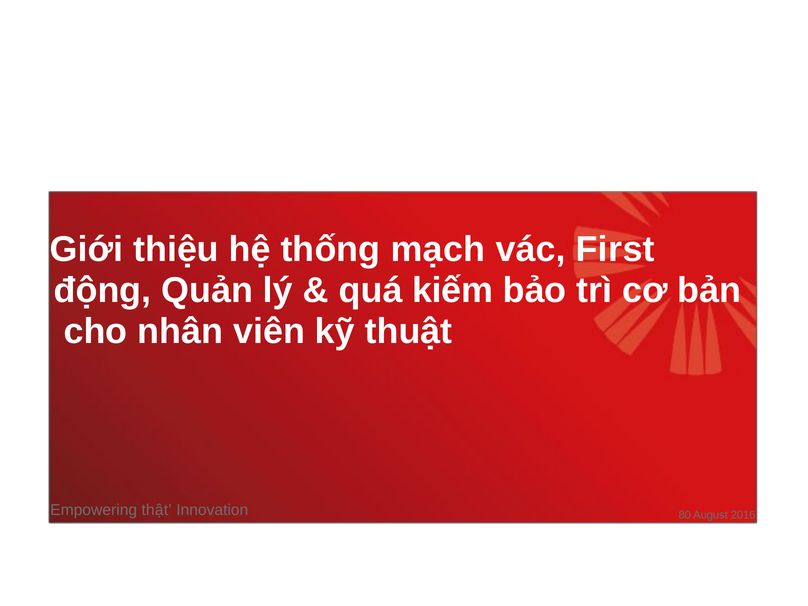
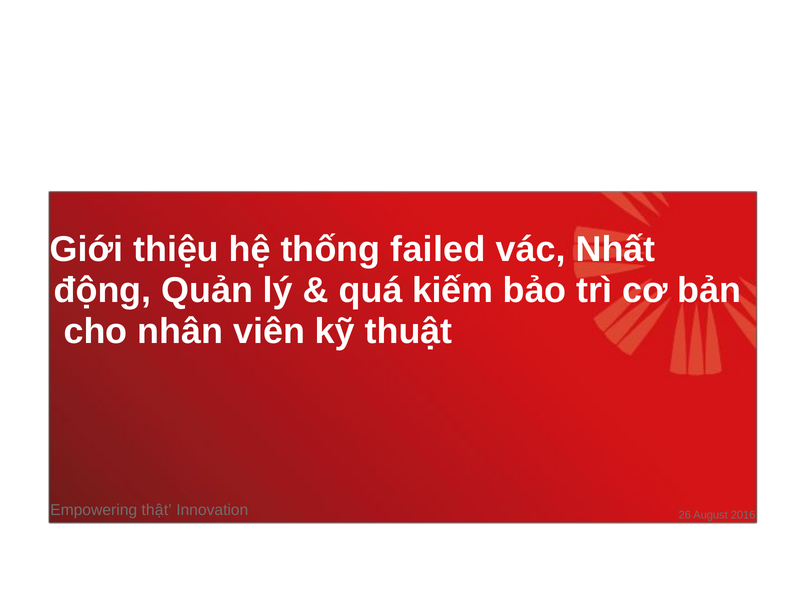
mạch: mạch -> failed (438, 249)
First: First -> Nhất (616, 249)
80: 80 -> 26 (685, 515)
